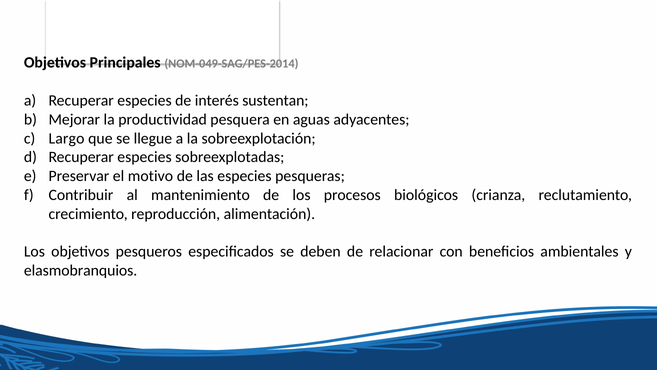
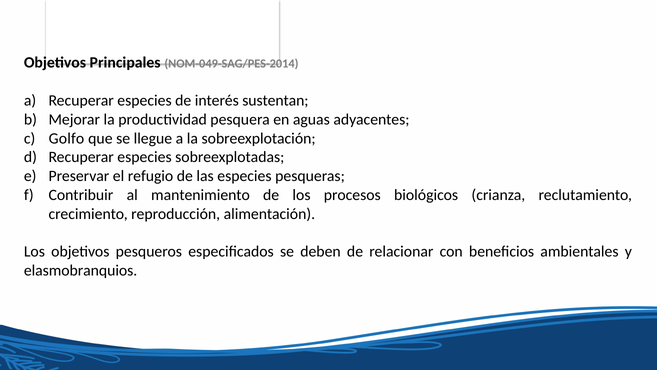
Largo: Largo -> Golfo (66, 138)
motivo: motivo -> refugio (151, 176)
